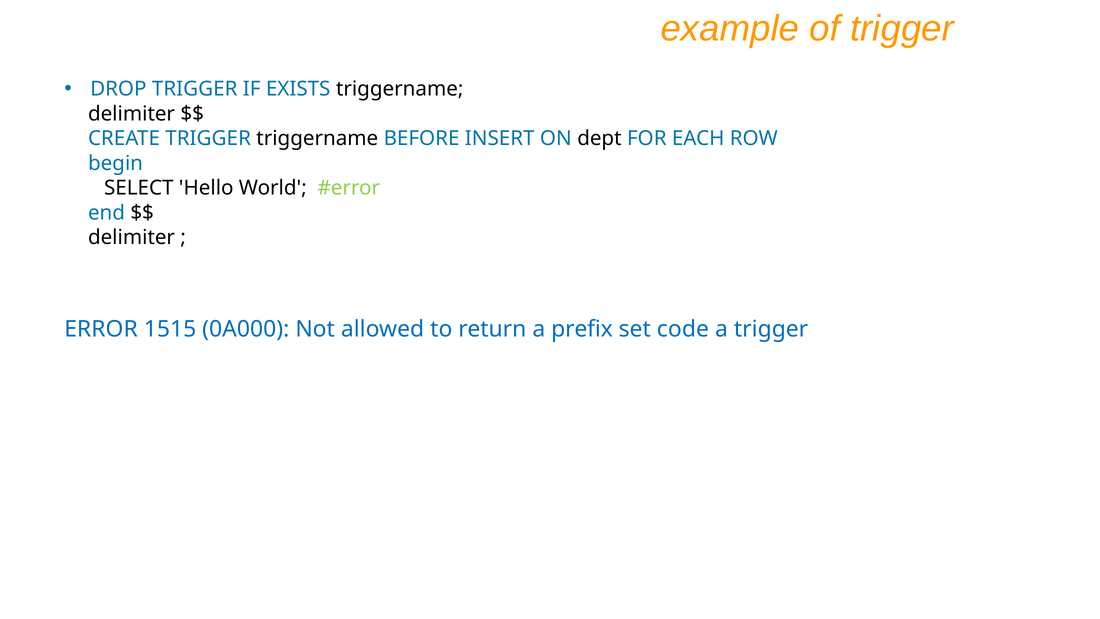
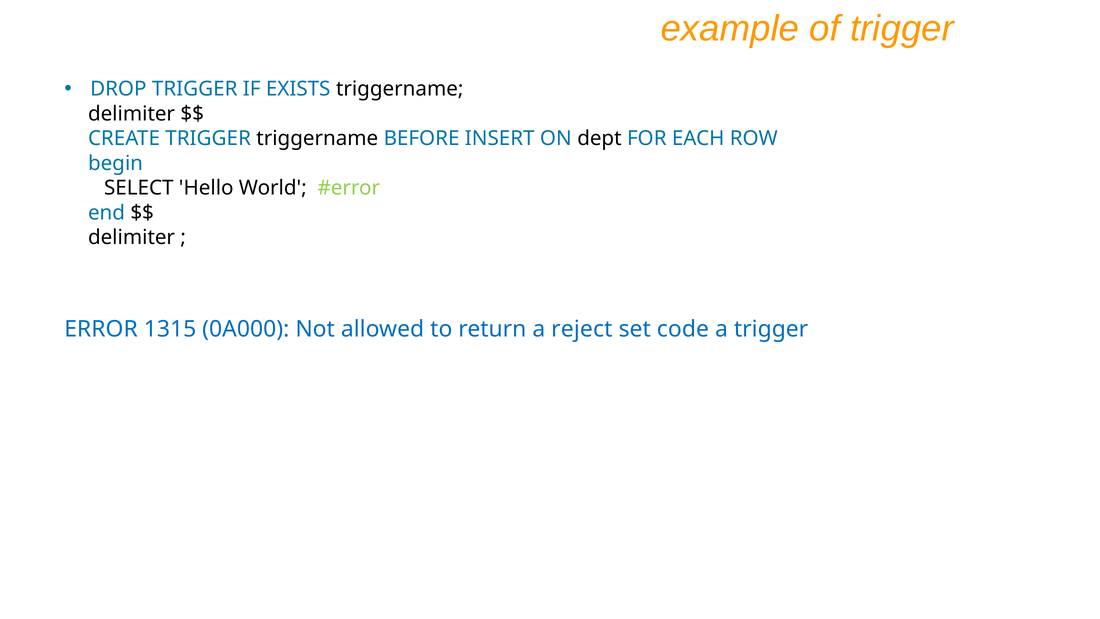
1515: 1515 -> 1315 (170, 329)
prefix: prefix -> reject (582, 329)
